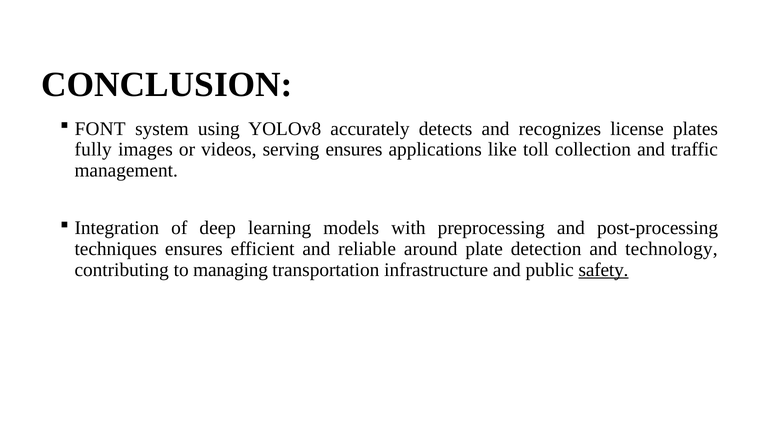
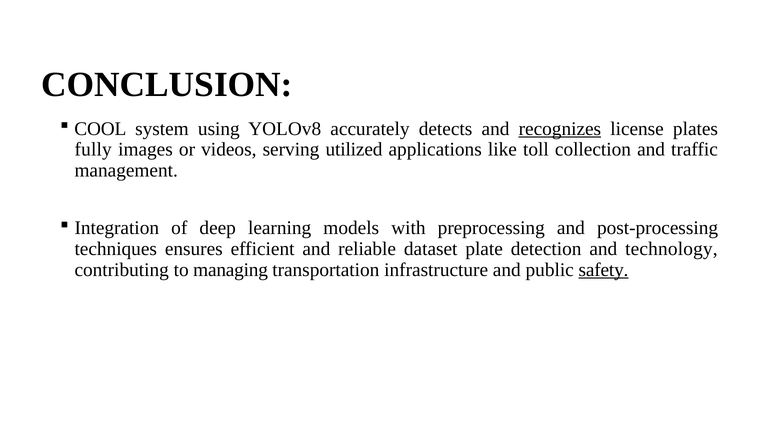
FONT: FONT -> COOL (100, 129)
recognizes underline: none -> present (560, 129)
serving ensures: ensures -> utilized (354, 150)
around: around -> dataset (431, 249)
